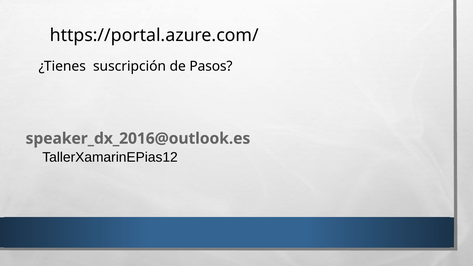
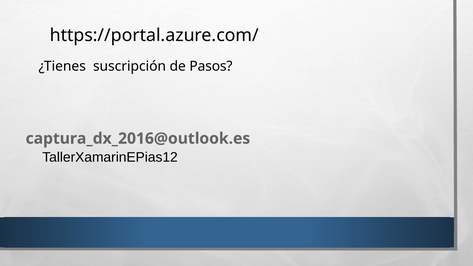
speaker_dx_2016@outlook.es: speaker_dx_2016@outlook.es -> captura_dx_2016@outlook.es (138, 139)
